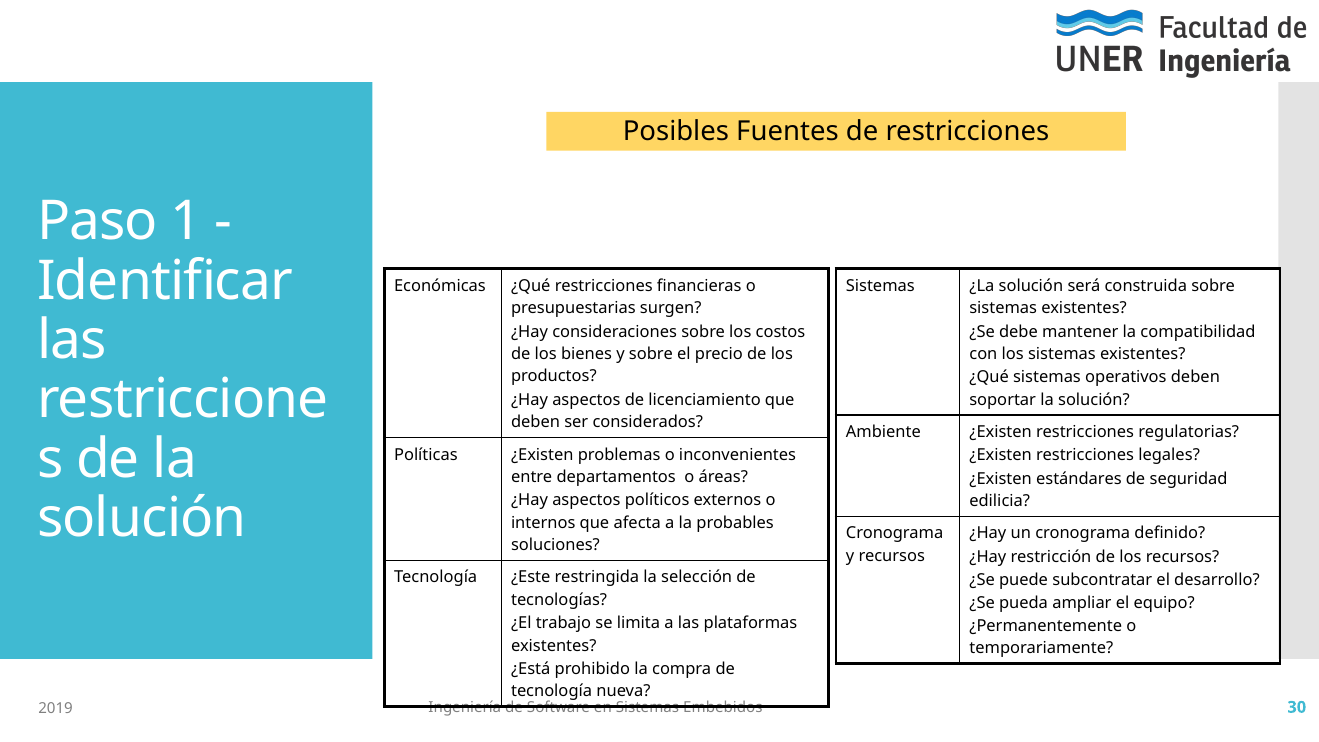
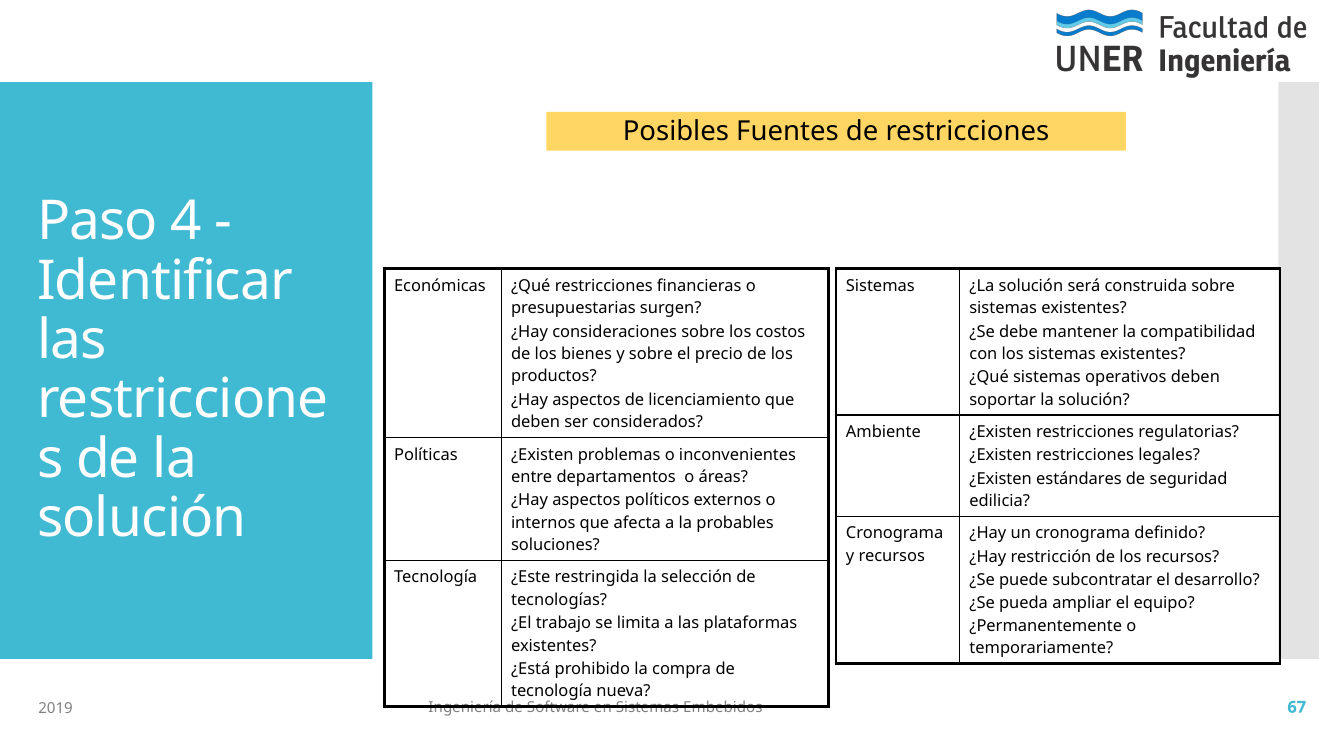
1: 1 -> 4 (187, 222)
30: 30 -> 67 (1297, 707)
